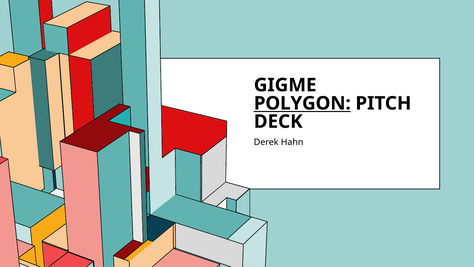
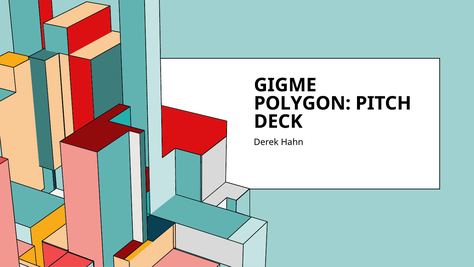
POLYGON underline: present -> none (302, 103)
